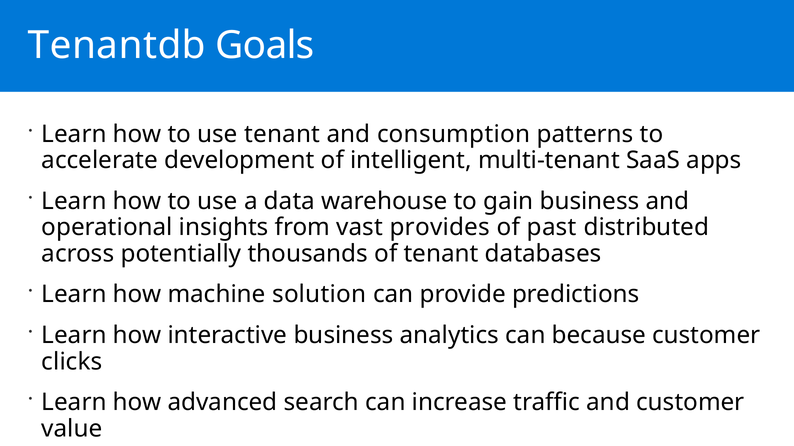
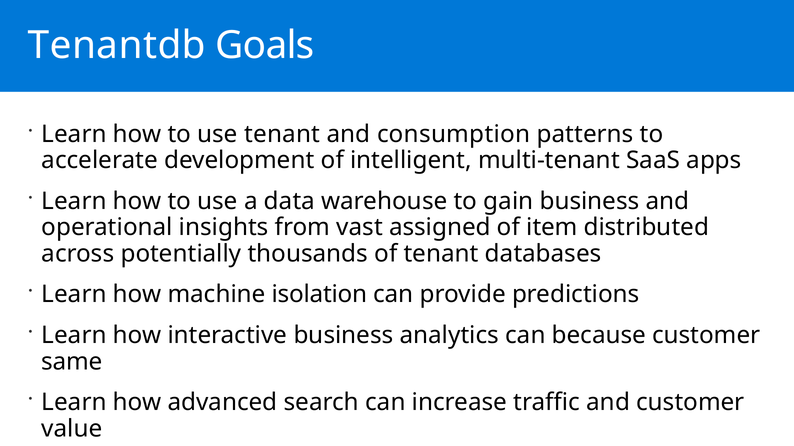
provides: provides -> assigned (440, 228)
past: past -> item (552, 228)
solution: solution -> isolation (319, 295)
clicks: clicks -> same (72, 362)
